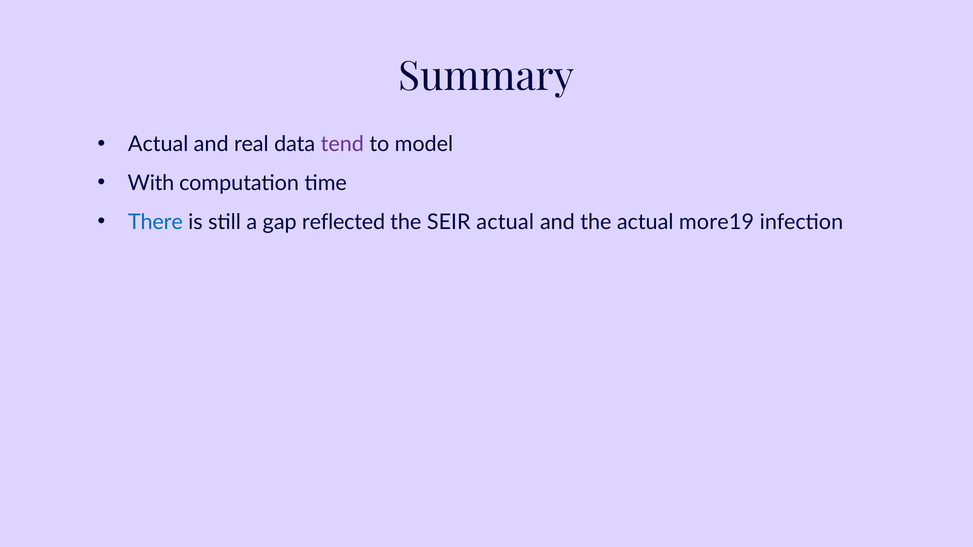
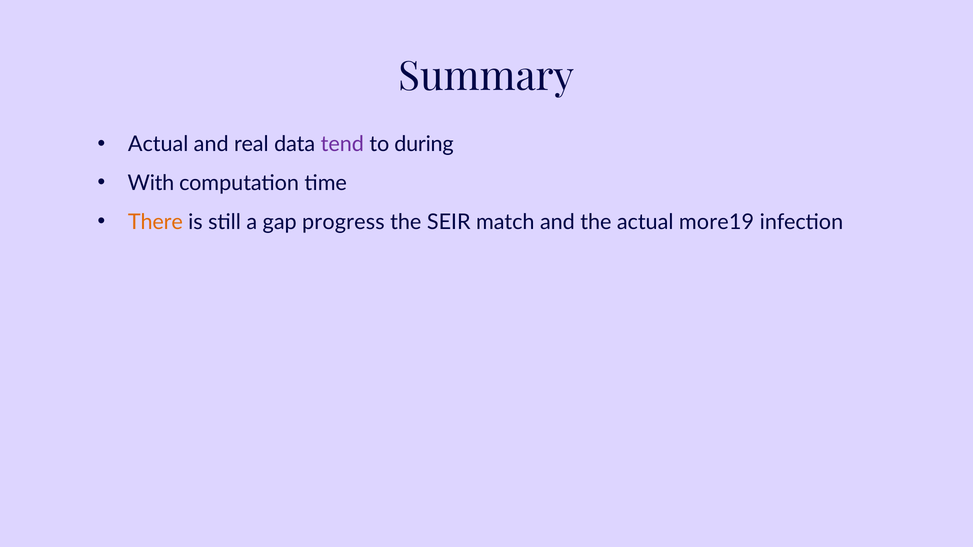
model: model -> during (424, 144)
There colour: blue -> orange (155, 222)
reflected: reflected -> progress (343, 222)
SEIR actual: actual -> match (505, 222)
